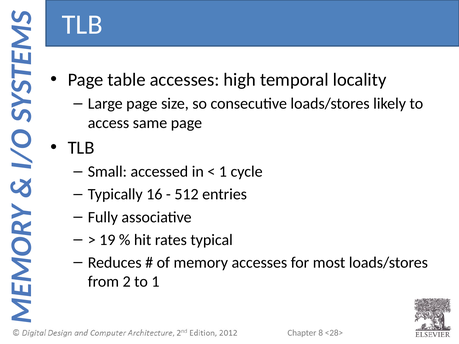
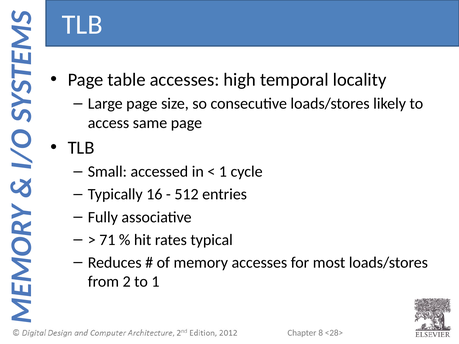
19: 19 -> 71 (107, 240)
